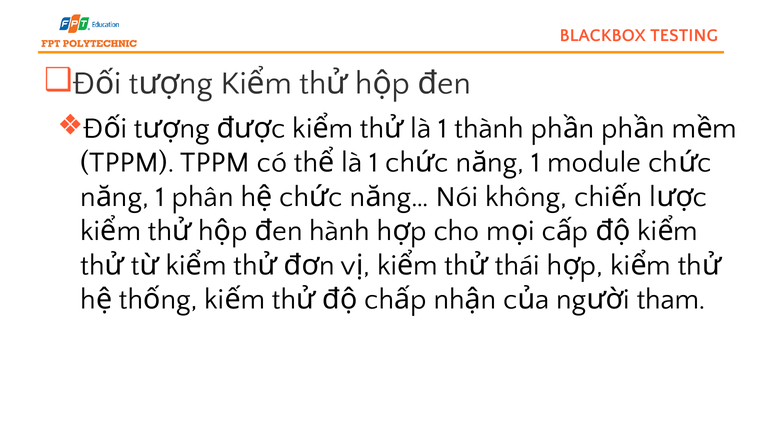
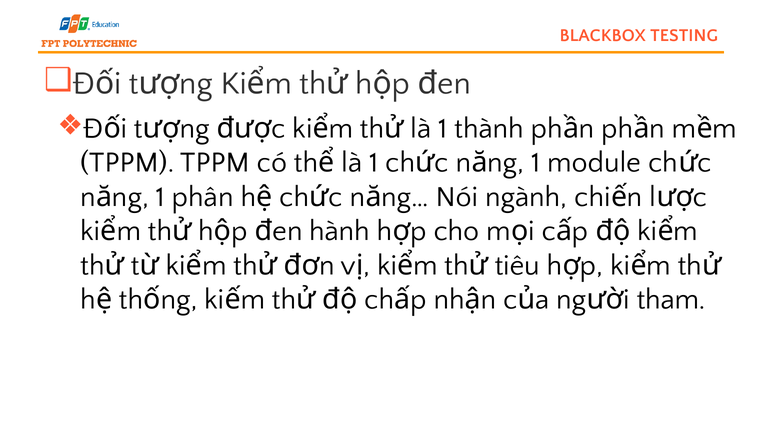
không: không -> ngành (526, 197)
thái: thái -> tiêu (517, 266)
